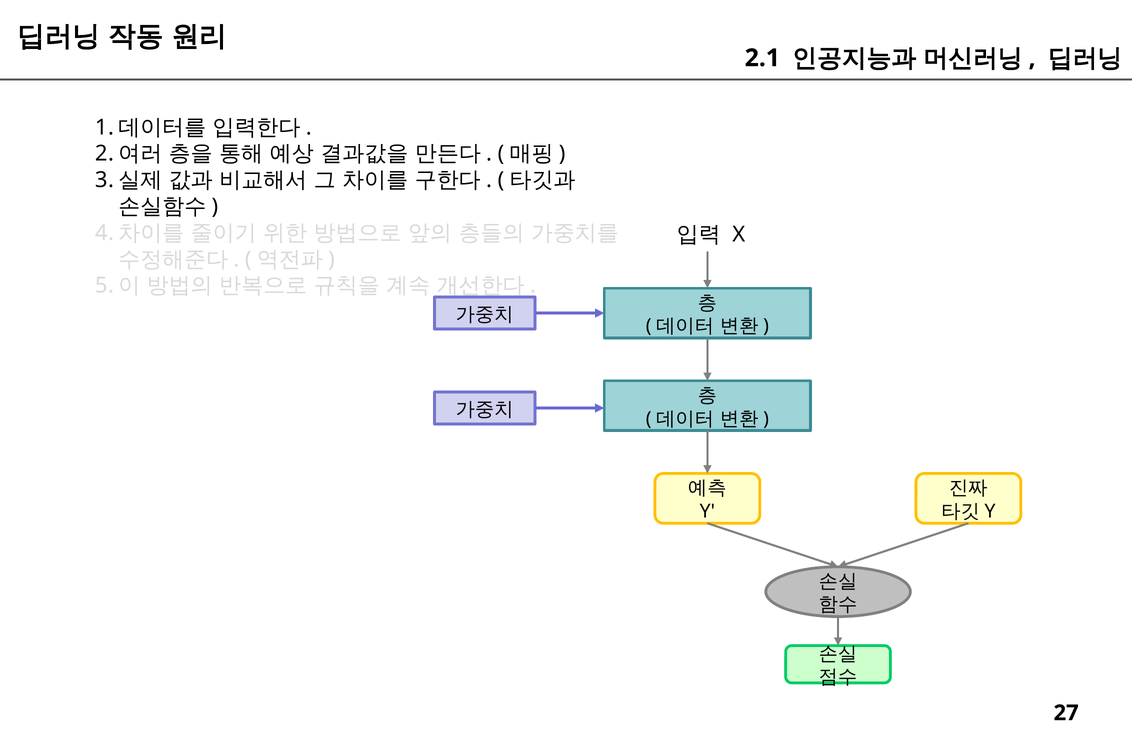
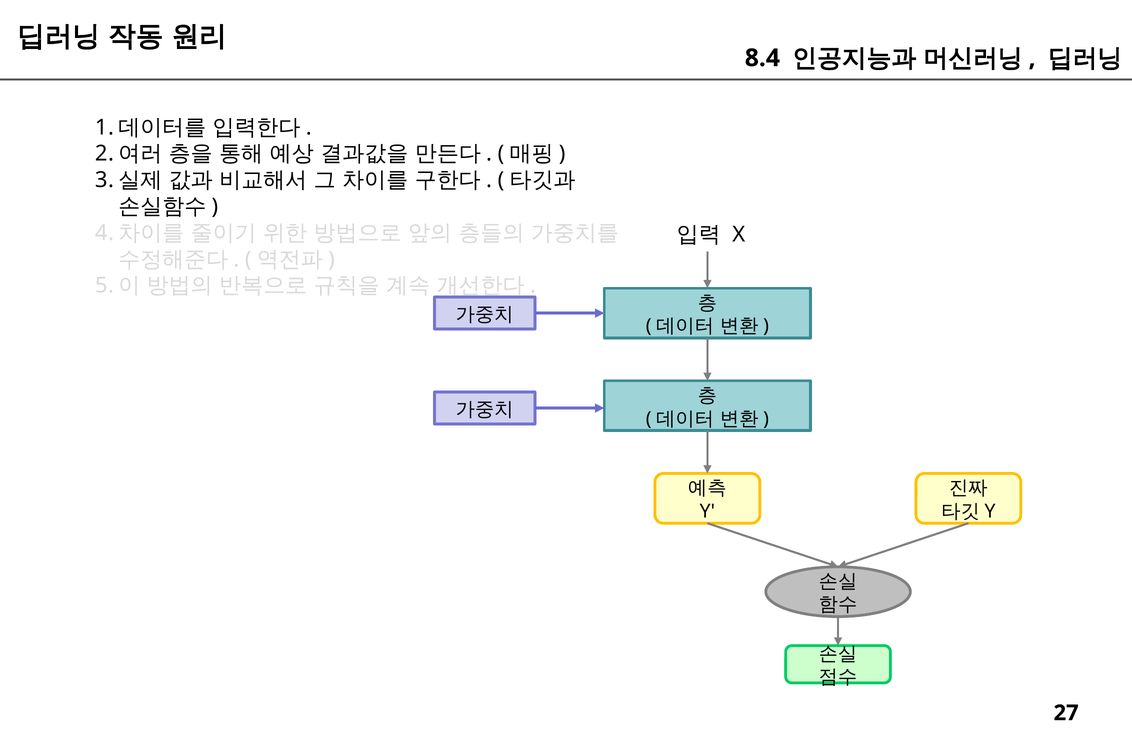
2.1: 2.1 -> 8.4 (762, 58)
